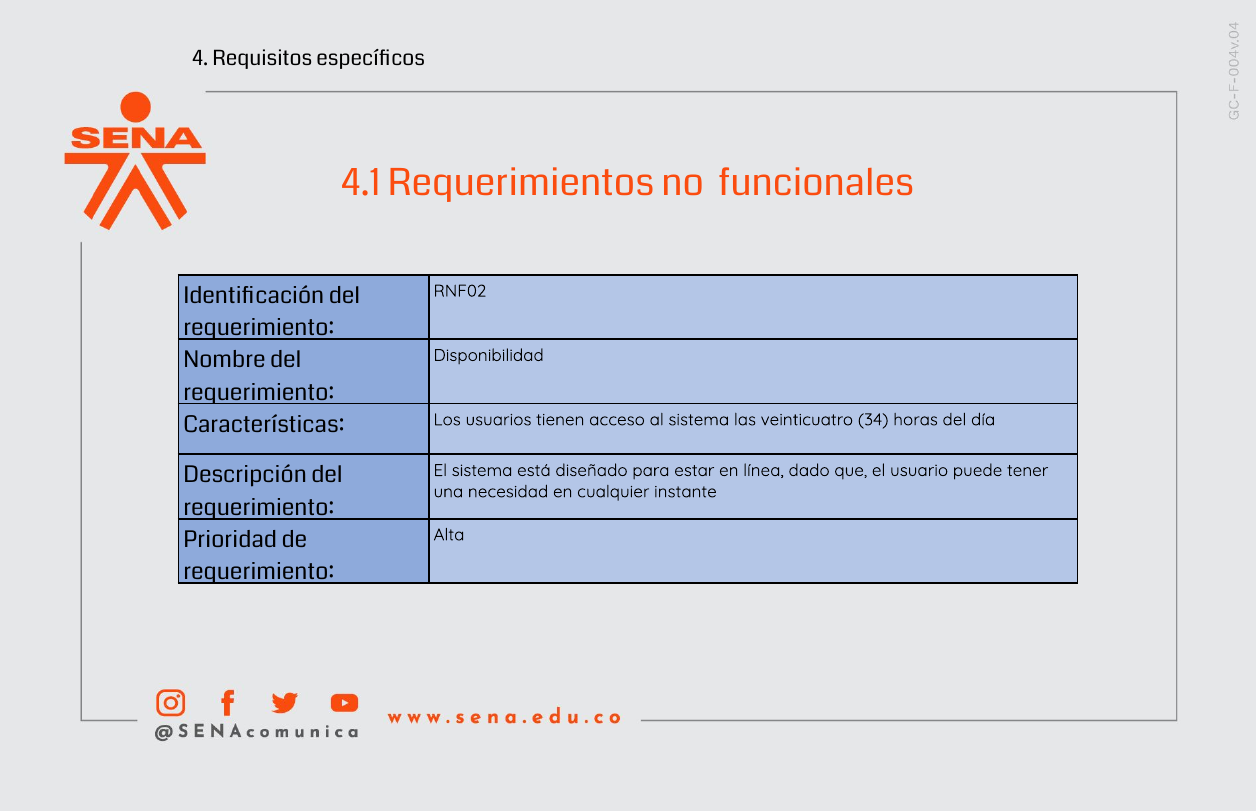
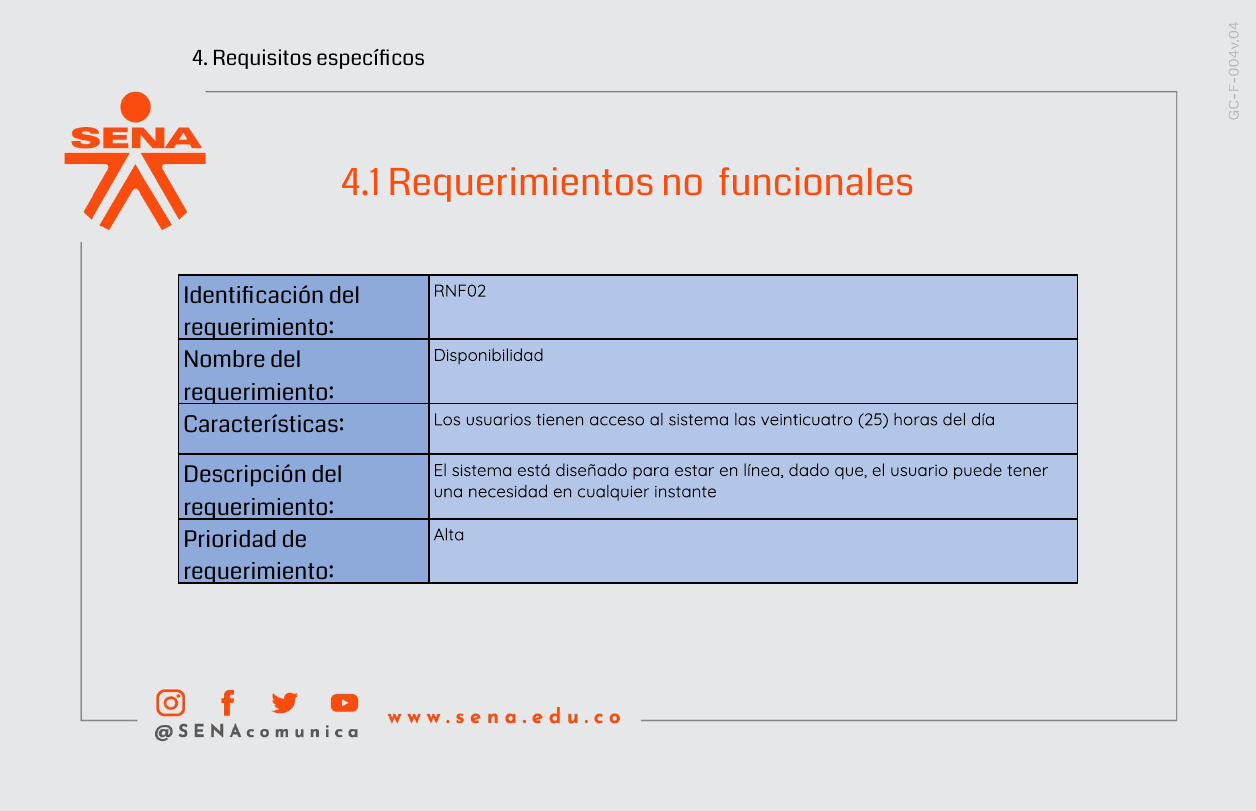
34: 34 -> 25 (873, 420)
